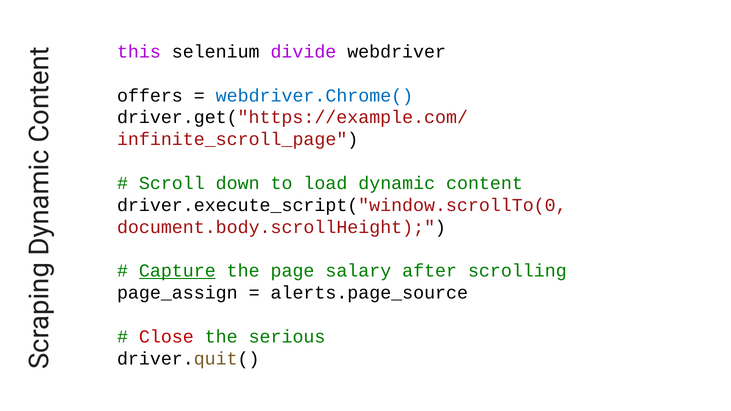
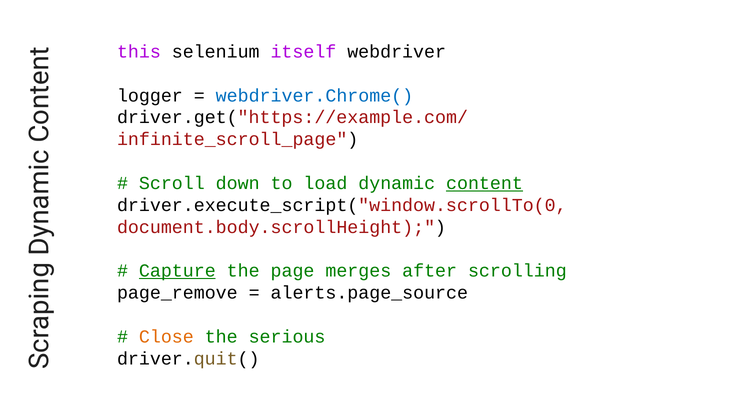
divide: divide -> itself (303, 52)
offers: offers -> logger (150, 96)
content underline: none -> present (484, 183)
salary: salary -> merges (358, 271)
page_assign: page_assign -> page_remove (177, 293)
Close colour: red -> orange (166, 337)
